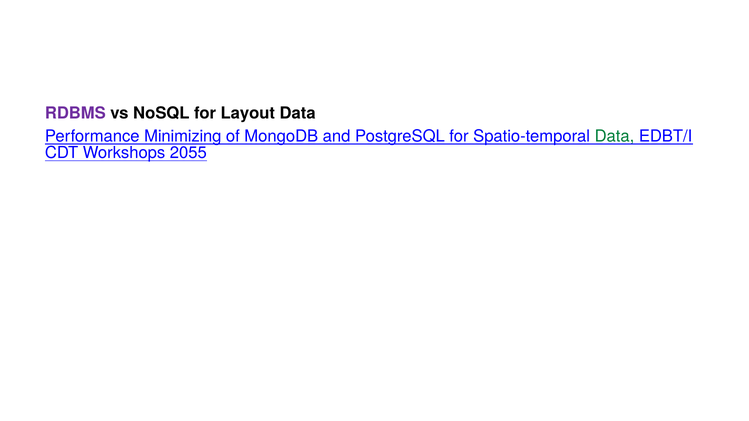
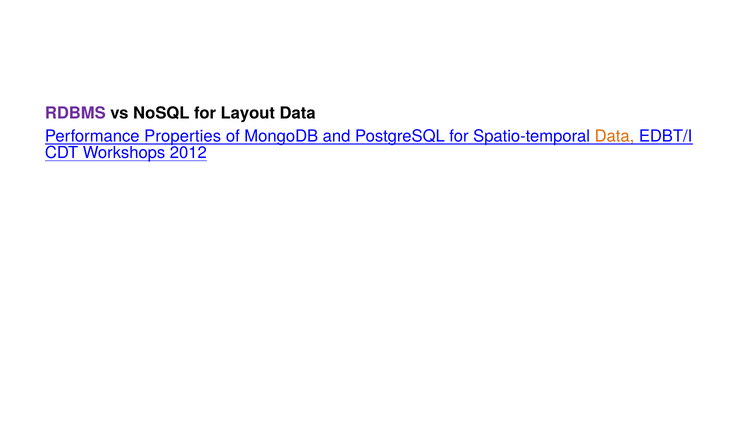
Minimizing: Minimizing -> Properties (183, 136)
Data colour: green -> orange (614, 136)
2055: 2055 -> 2012 (188, 153)
